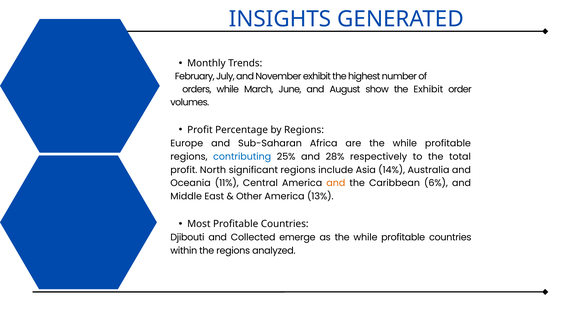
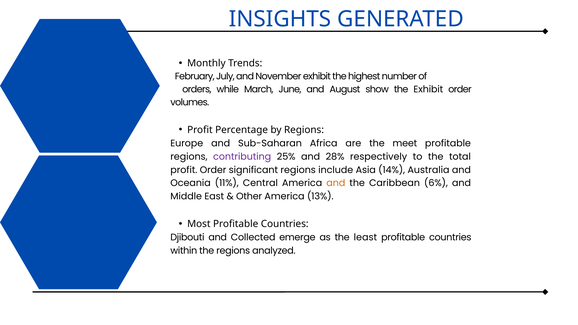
are the while: while -> meet (405, 143)
contributing colour: blue -> purple (242, 157)
profit North: North -> Order (213, 170)
as the while: while -> least (365, 238)
